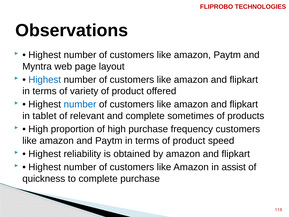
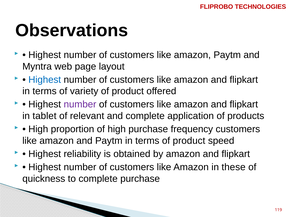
number colour: blue -> purple (80, 104)
sometimes: sometimes -> application (191, 116)
assist: assist -> these (234, 167)
